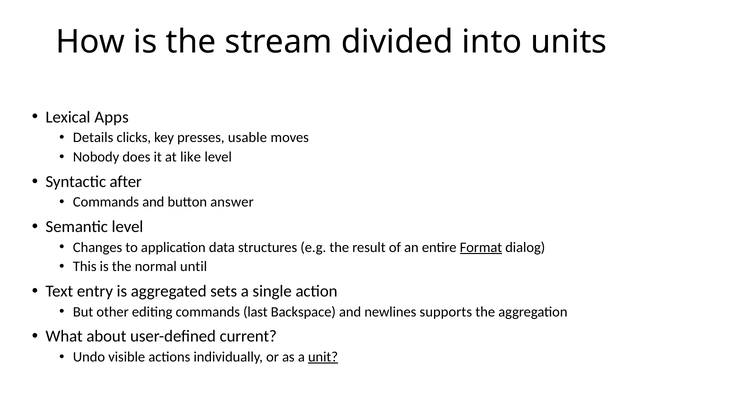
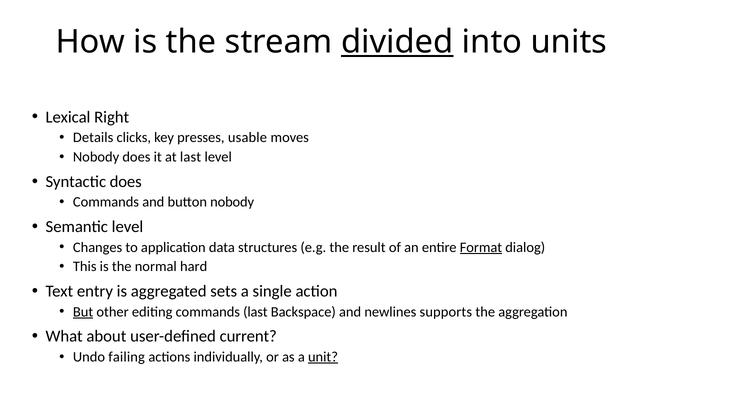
divided underline: none -> present (397, 42)
Apps: Apps -> Right (112, 117)
at like: like -> last (191, 157)
Syntactic after: after -> does (126, 182)
button answer: answer -> nobody (232, 202)
until: until -> hard (194, 267)
But underline: none -> present (83, 312)
visible: visible -> failing (127, 357)
